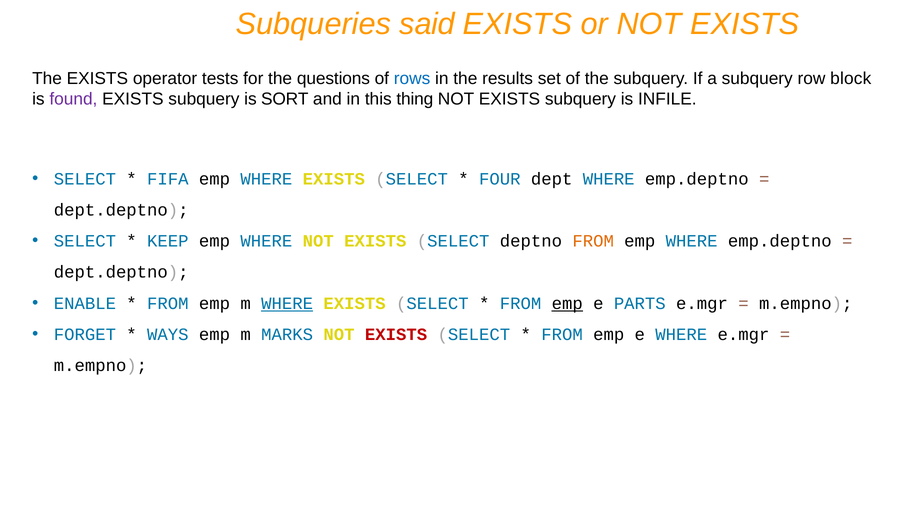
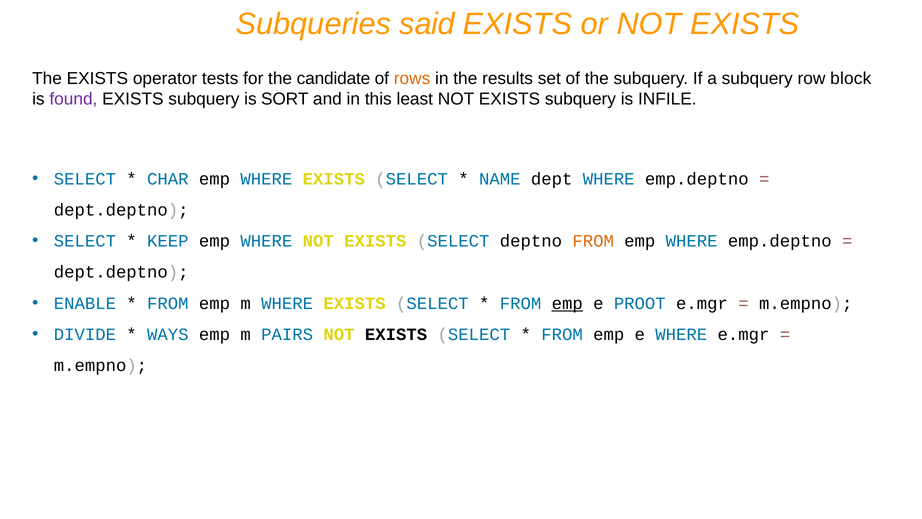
questions: questions -> candidate (334, 78)
rows colour: blue -> orange (412, 78)
thing: thing -> least (415, 99)
FIFA: FIFA -> CHAR (168, 179)
FOUR: FOUR -> NAME (500, 179)
WHERE underline: present -> none (287, 303)
PARTS: PARTS -> PROOT (640, 303)
FORGET: FORGET -> DIVIDE (85, 334)
MARKS: MARKS -> PAIRS (287, 334)
EXISTS colour: red -> black (396, 334)
